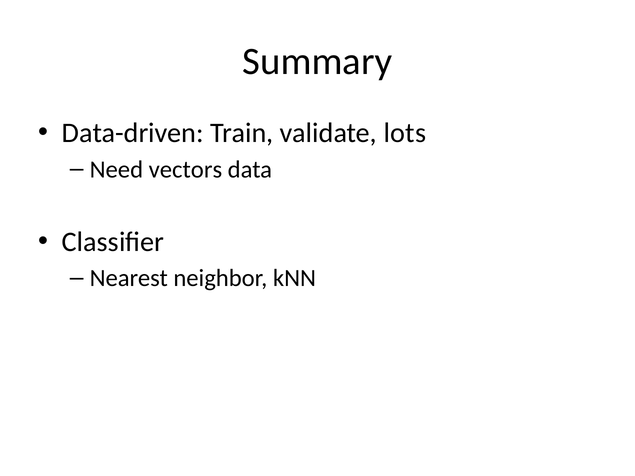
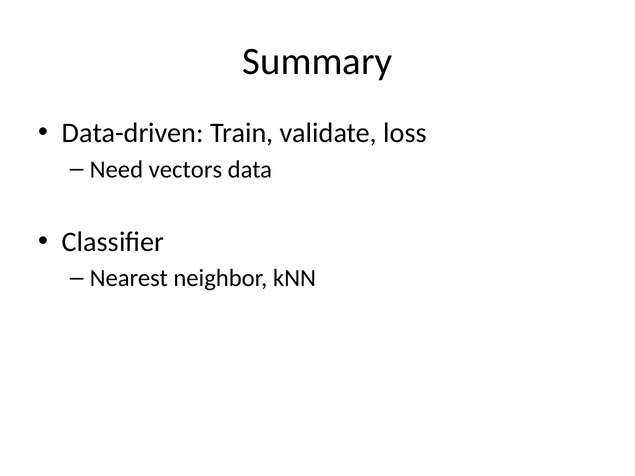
lots: lots -> loss (405, 133)
